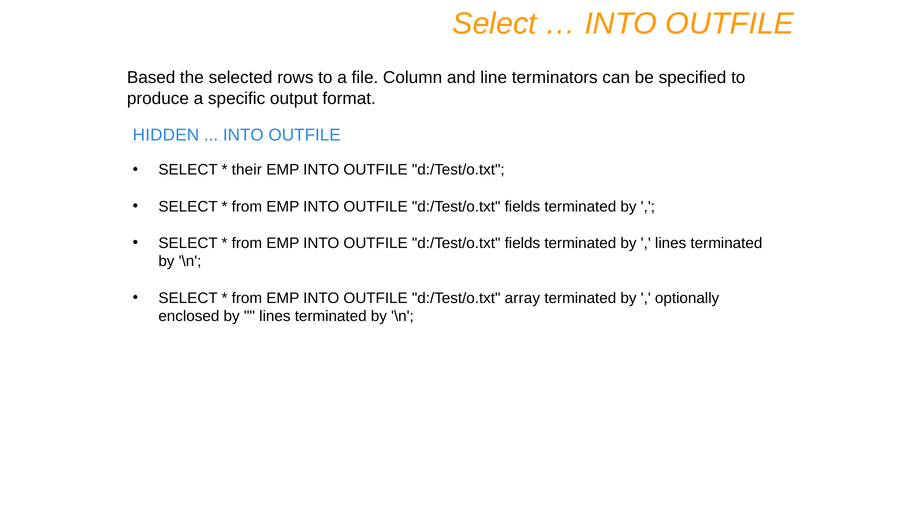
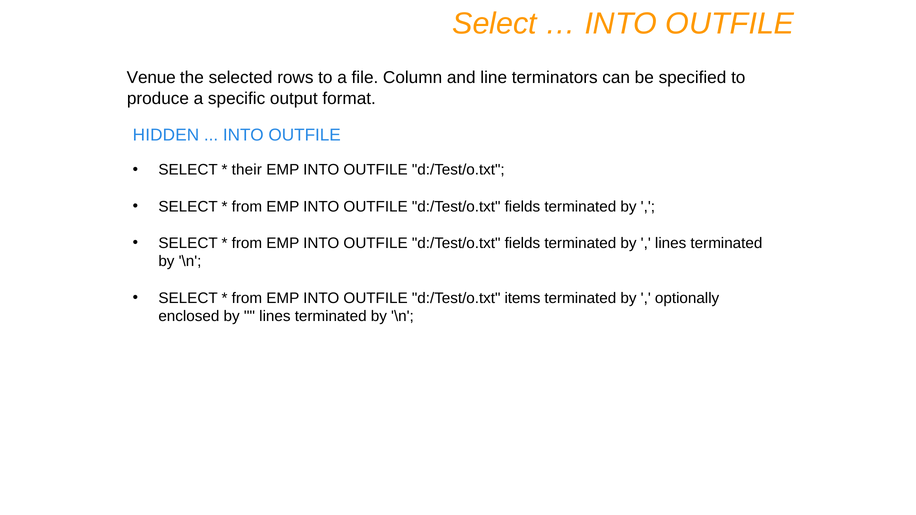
Based: Based -> Venue (151, 78)
array: array -> items (522, 298)
